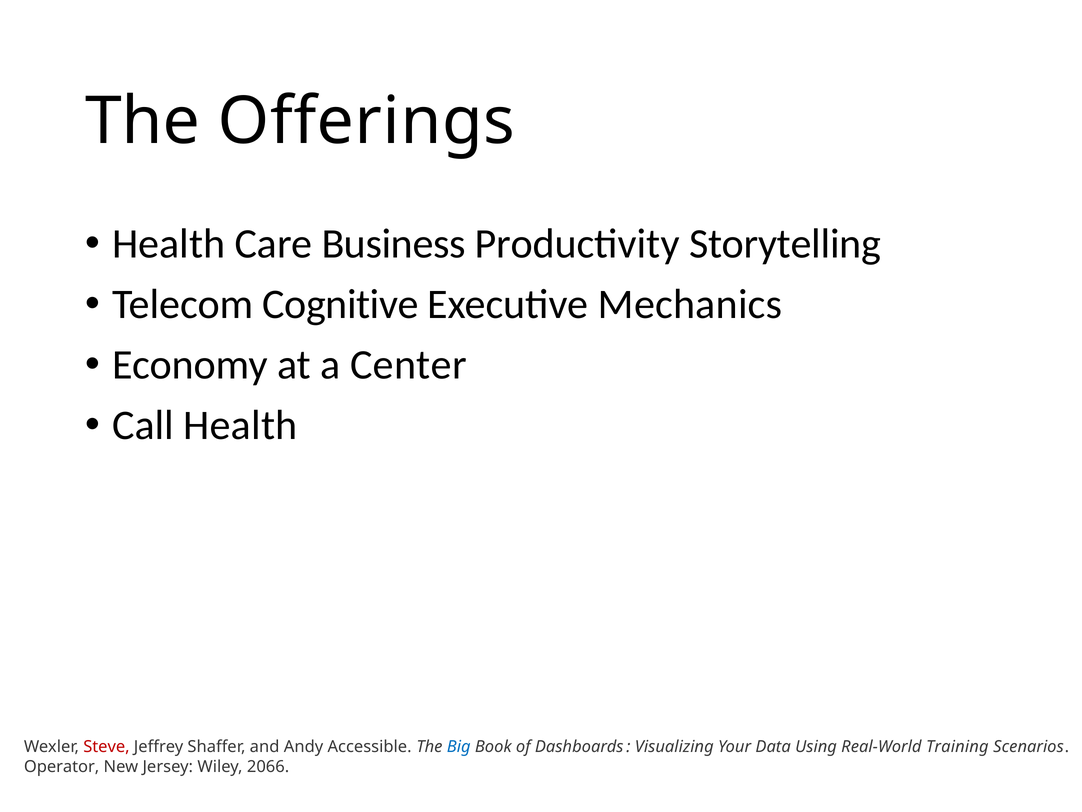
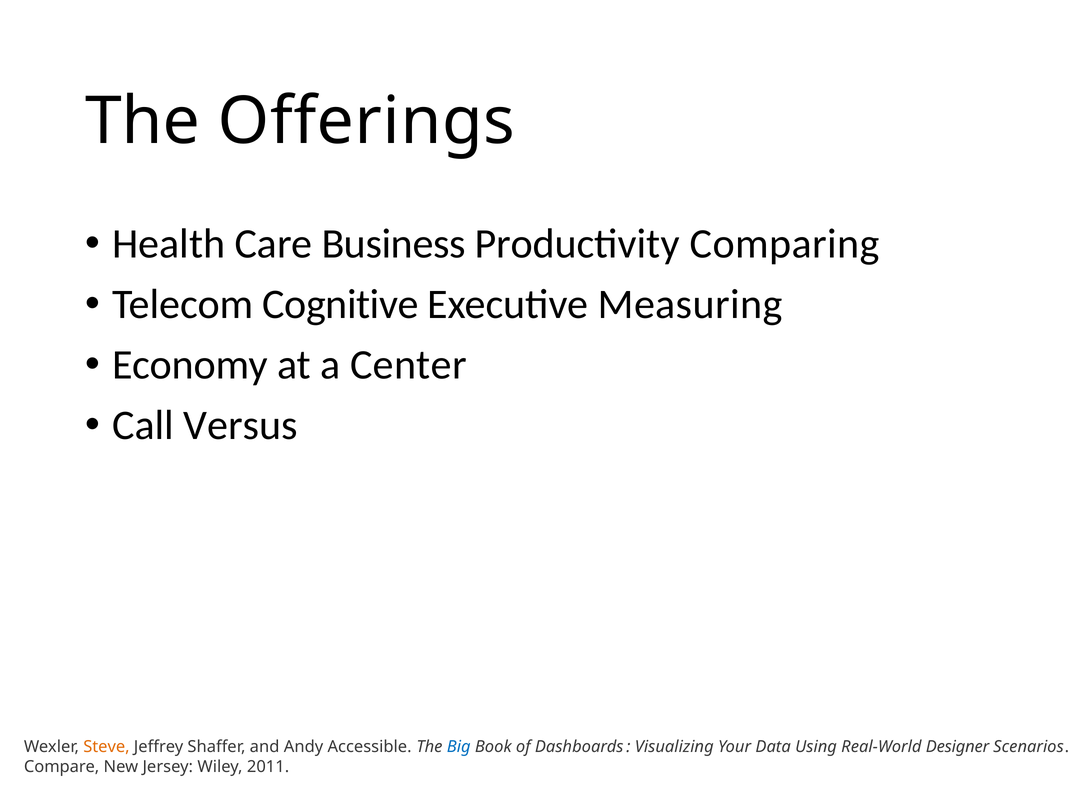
Storytelling: Storytelling -> Comparing (785, 244)
Mechanics: Mechanics -> Measuring (690, 304)
Call Health: Health -> Versus (241, 425)
Steve colour: red -> orange (106, 746)
Training: Training -> Designer (958, 746)
Operator: Operator -> Compare (62, 766)
2066: 2066 -> 2011 (268, 766)
